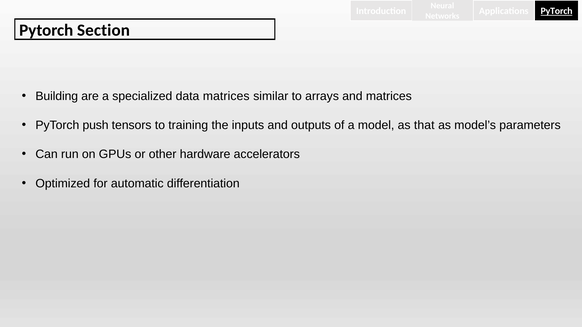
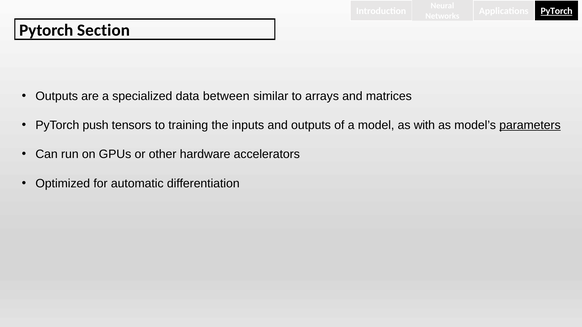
Building: Building -> Outputs (57, 96)
data matrices: matrices -> between (226, 96)
that: that -> with (424, 125)
parameters underline: none -> present (530, 125)
